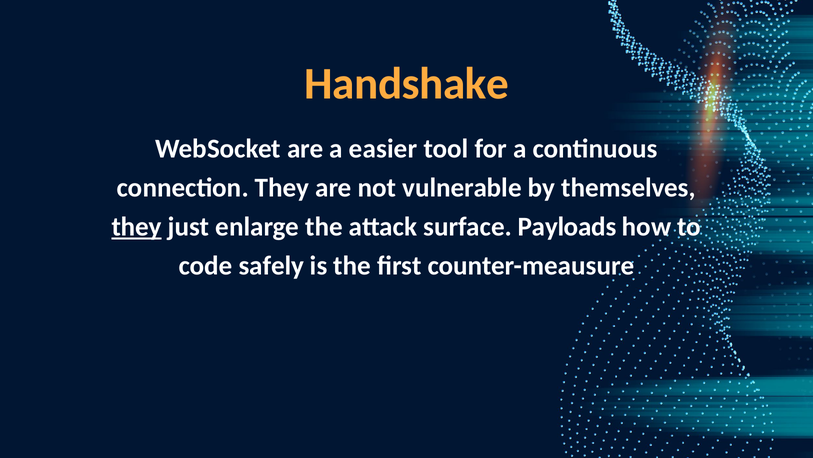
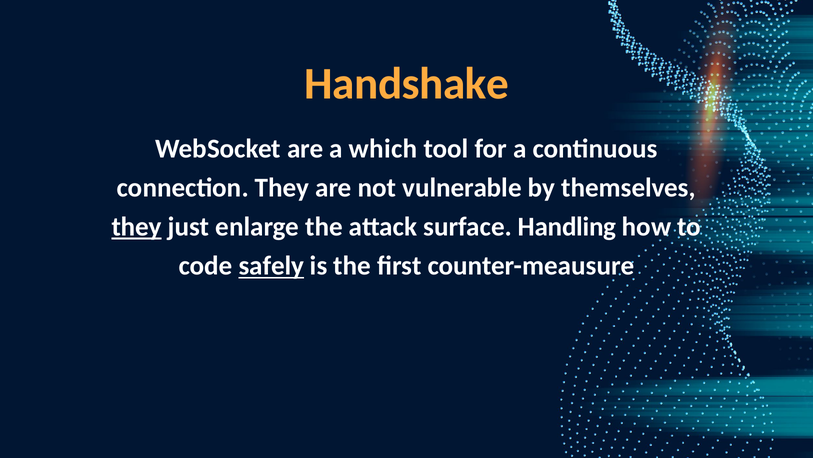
easier: easier -> which (383, 149)
Payloads: Payloads -> Handling (567, 227)
safely underline: none -> present (271, 266)
